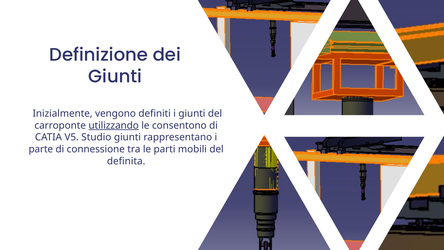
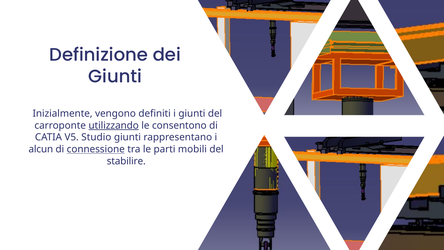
parte: parte -> alcun (41, 149)
connessione underline: none -> present (96, 149)
definita: definita -> stabilire (126, 161)
